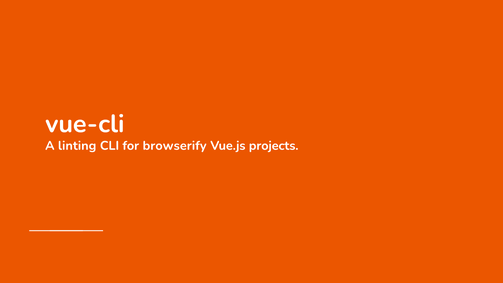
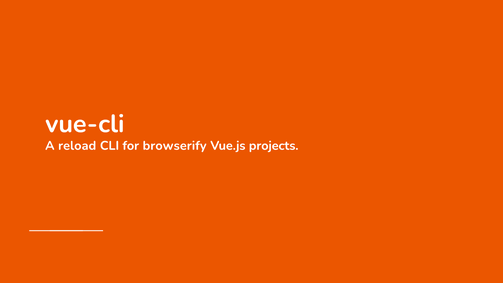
linting: linting -> reload (77, 146)
